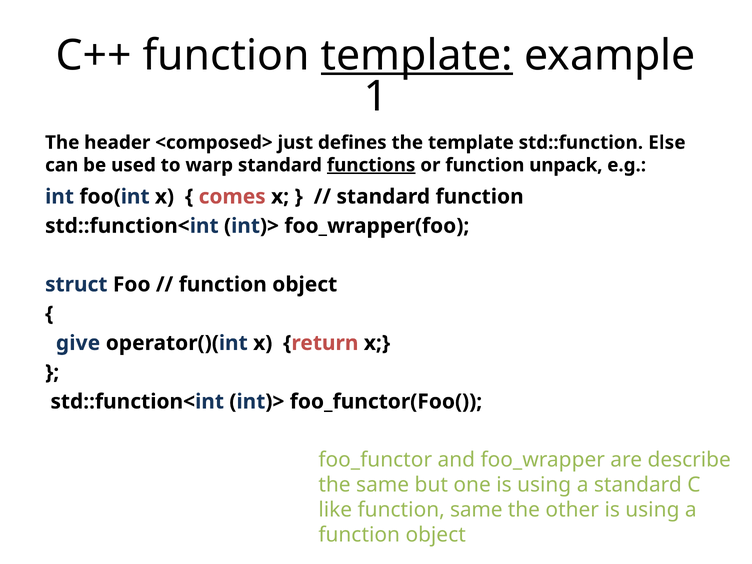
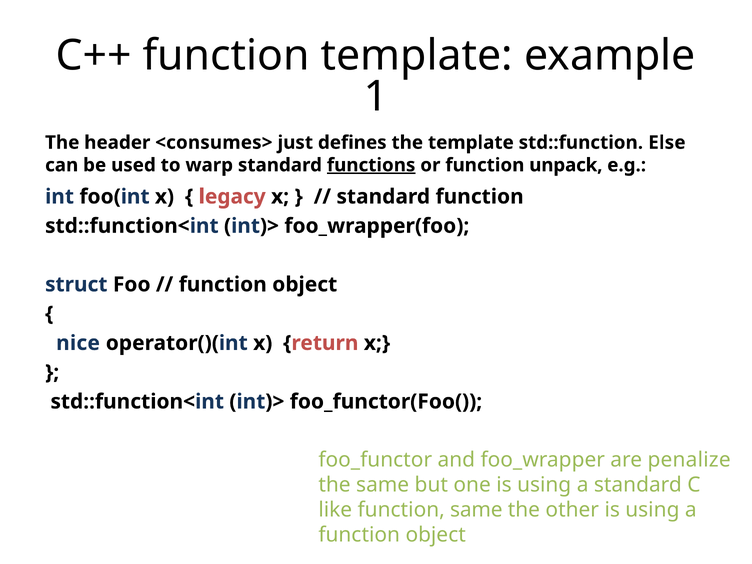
template underline: present -> none (417, 55)
<composed>: <composed> -> <consumes> (214, 143)
comes: comes -> legacy (232, 197)
give: give -> nice (78, 343)
describe: describe -> penalize (689, 460)
